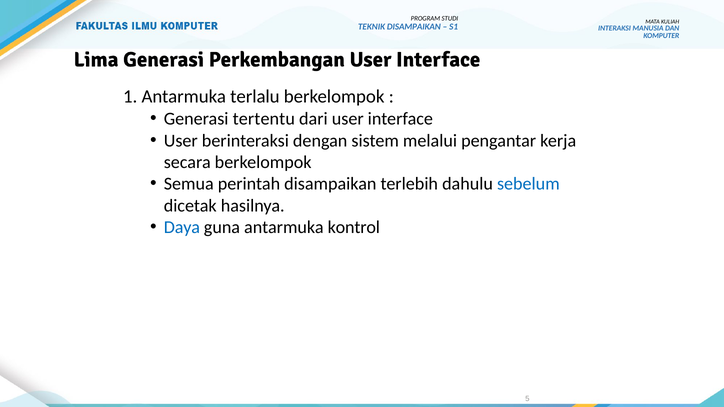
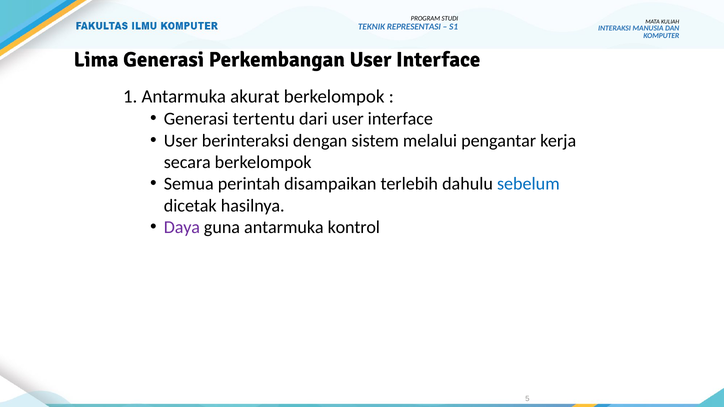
TEKNIK DISAMPAIKAN: DISAMPAIKAN -> REPRESENTASI (414, 27)
terlalu: terlalu -> akurat (255, 97)
Daya colour: blue -> purple (182, 228)
